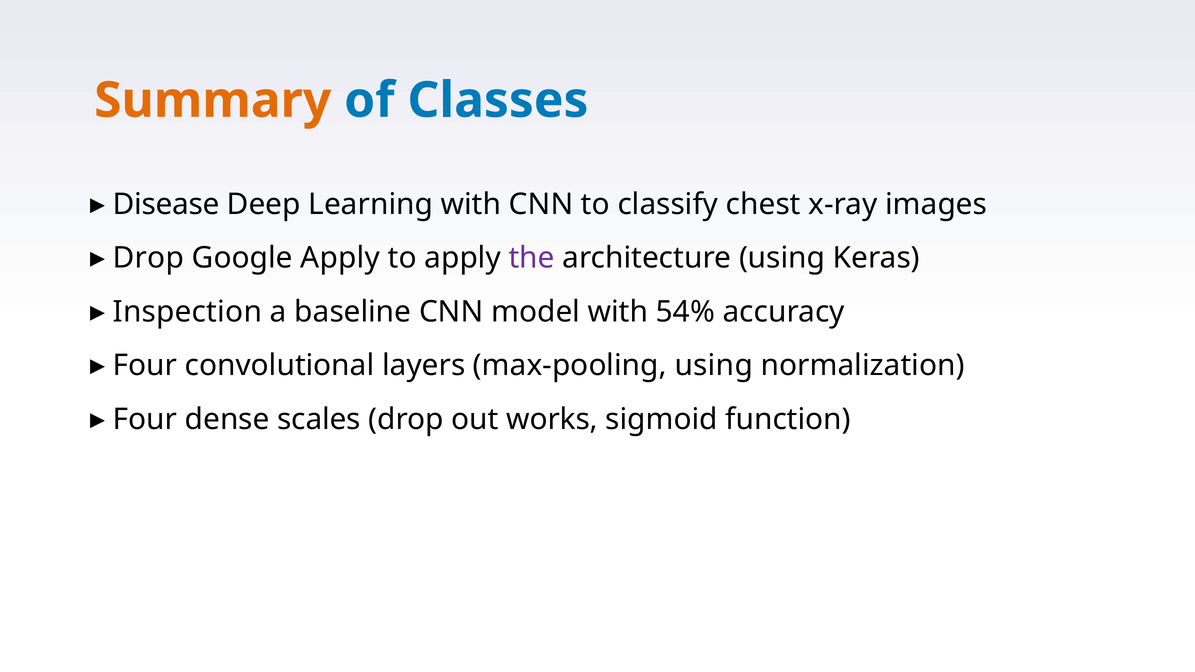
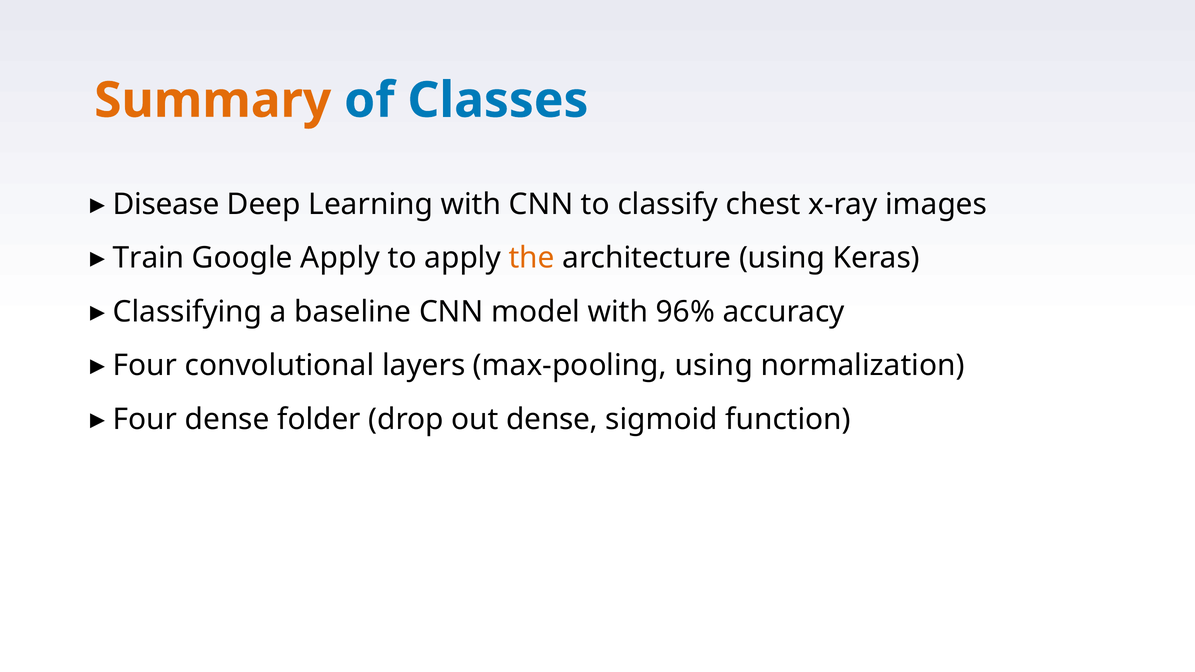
Drop: Drop -> Train (149, 258)
the colour: purple -> orange (532, 258)
Inspection: Inspection -> Classifying (188, 312)
54%: 54% -> 96% (685, 312)
scales: scales -> folder (319, 419)
out works: works -> dense (552, 419)
